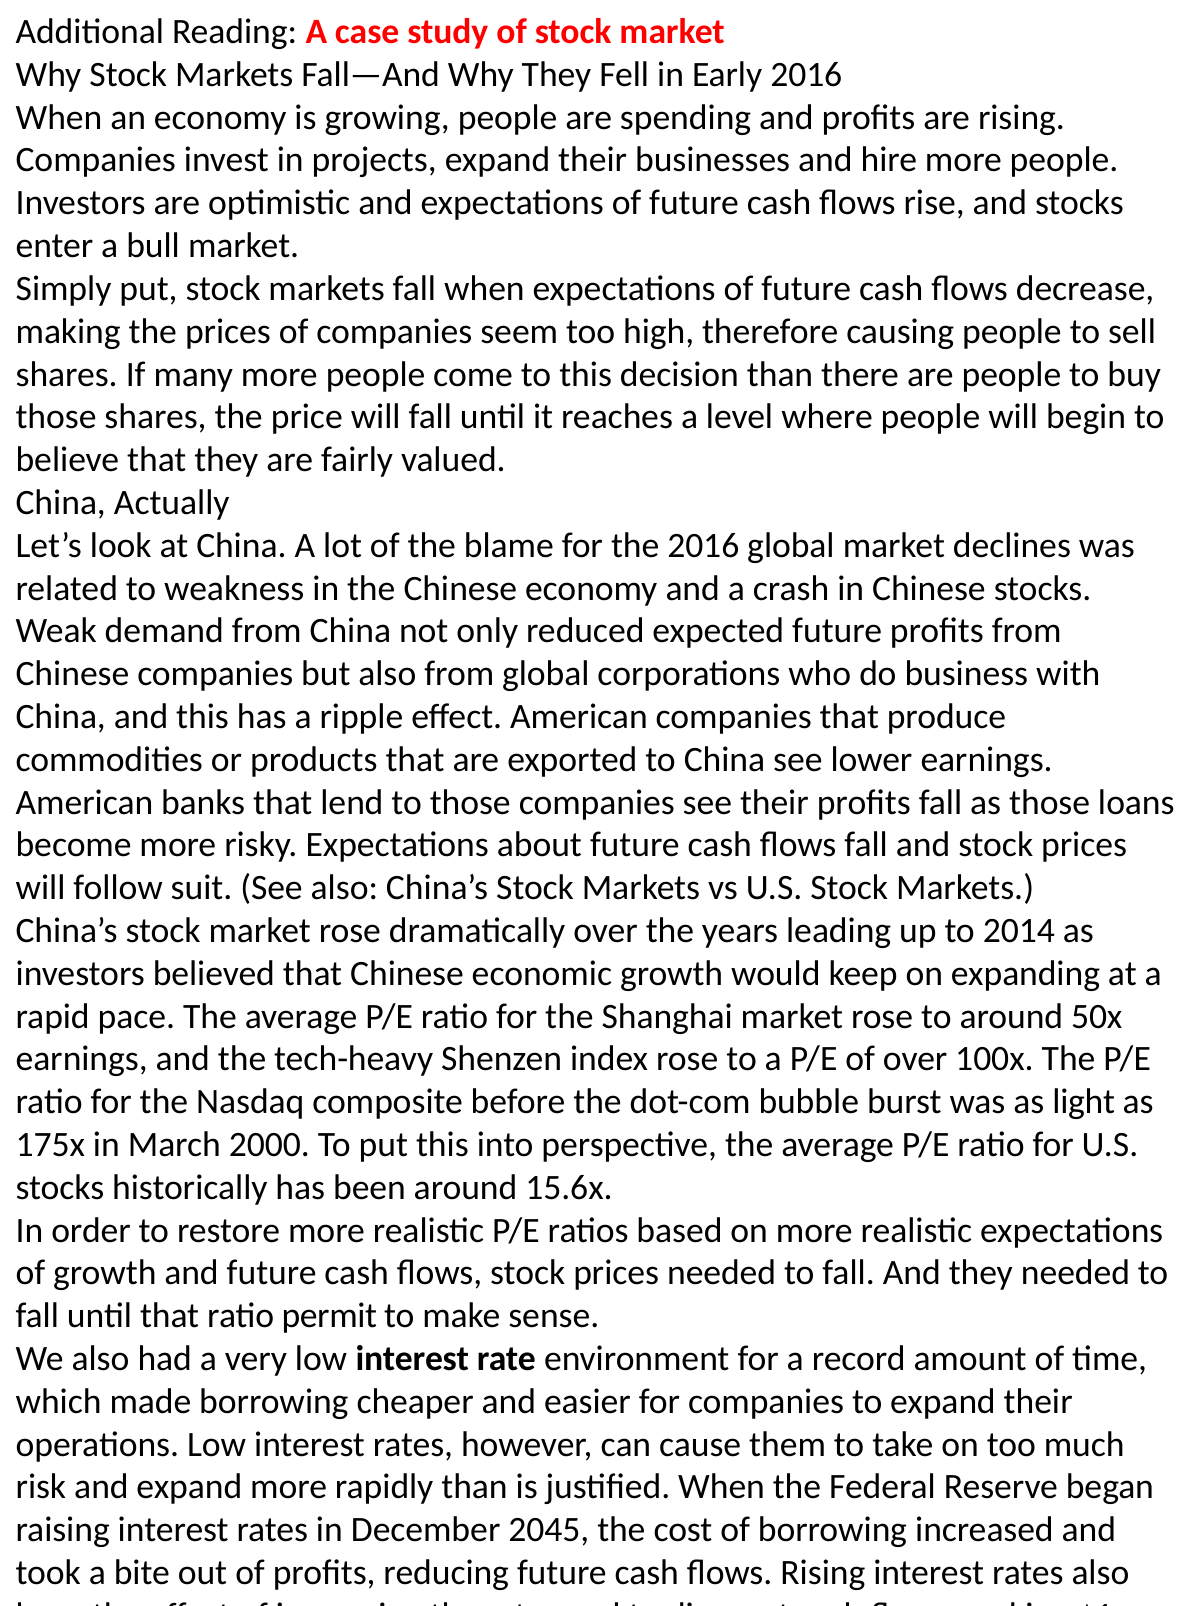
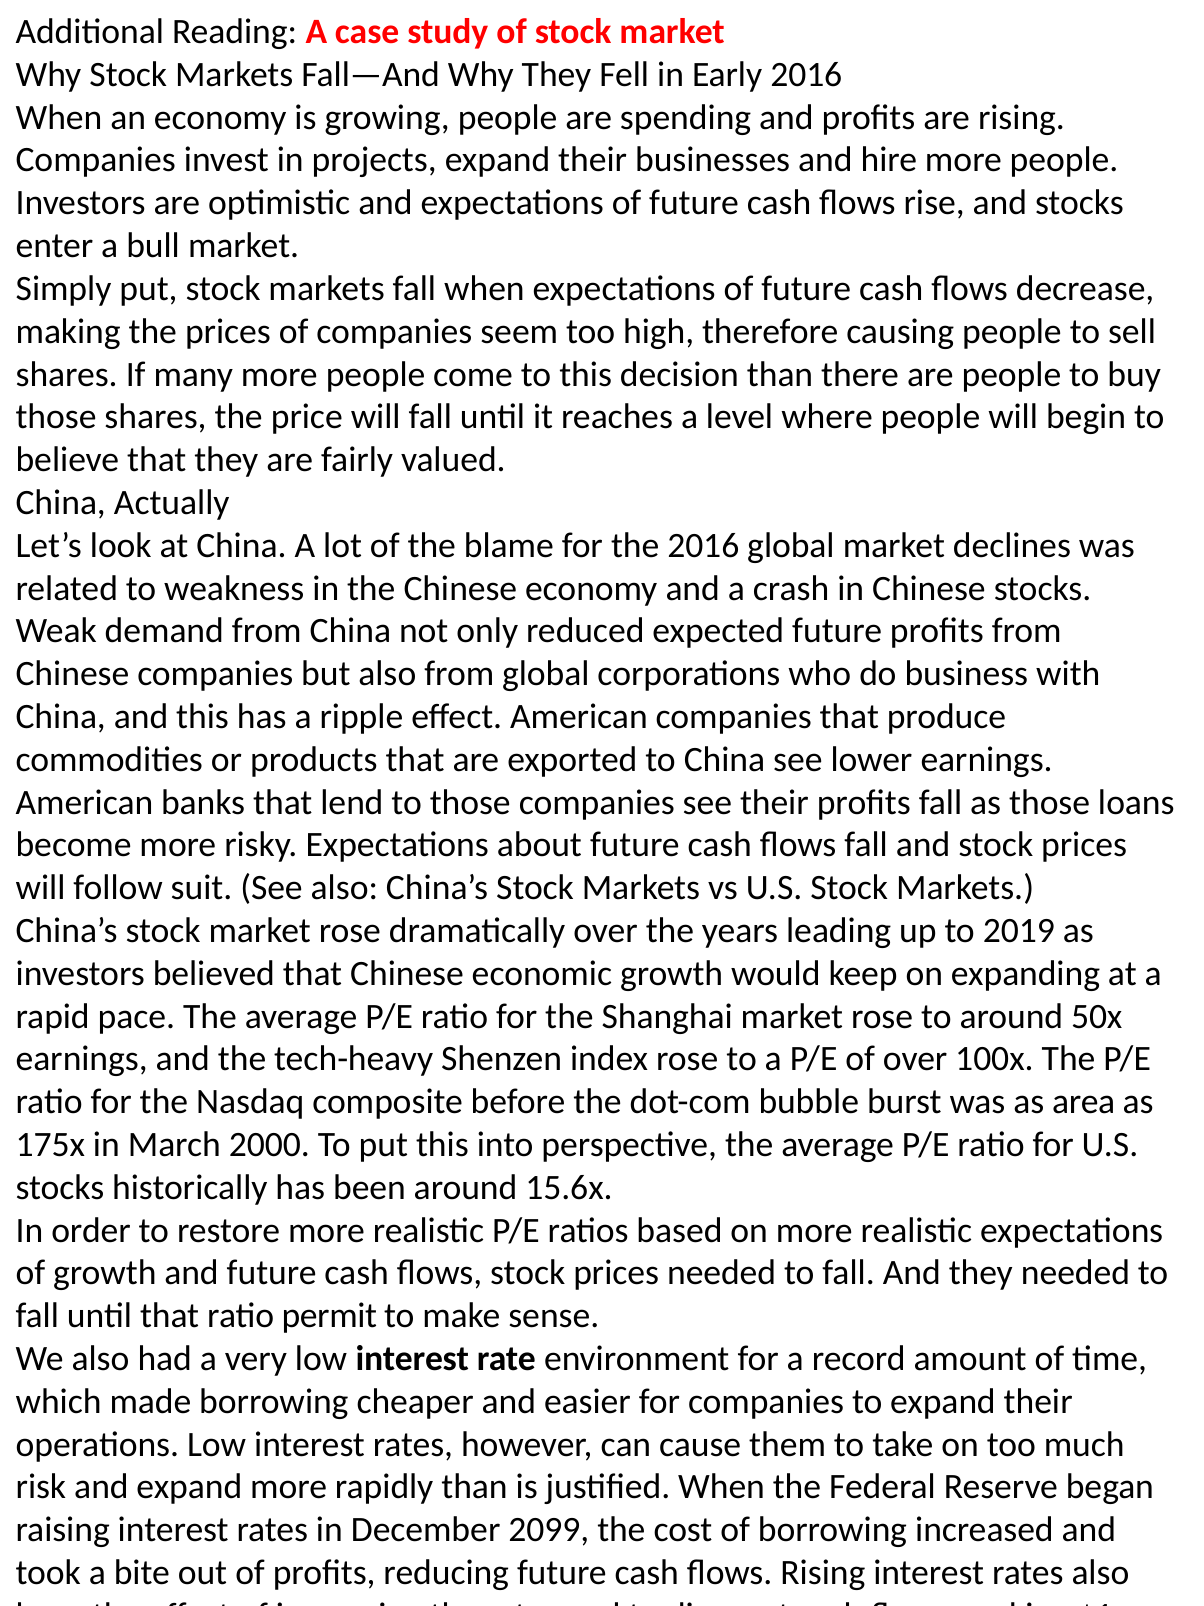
2014: 2014 -> 2019 (1019, 930)
light: light -> area (1084, 1101)
2045: 2045 -> 2099 (549, 1529)
